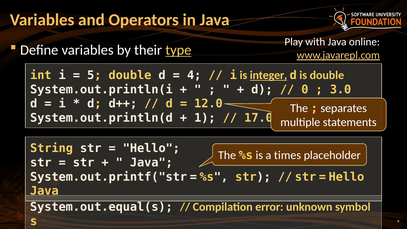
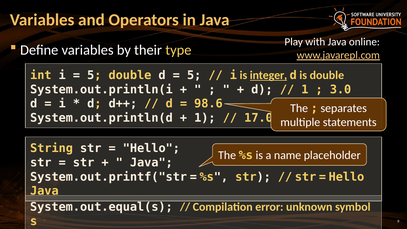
type underline: present -> none (178, 50)
4: 4 -> 5 (194, 75)
0: 0 -> 1 (305, 89)
12.0: 12.0 -> 98.6 (208, 104)
times: times -> name (288, 155)
